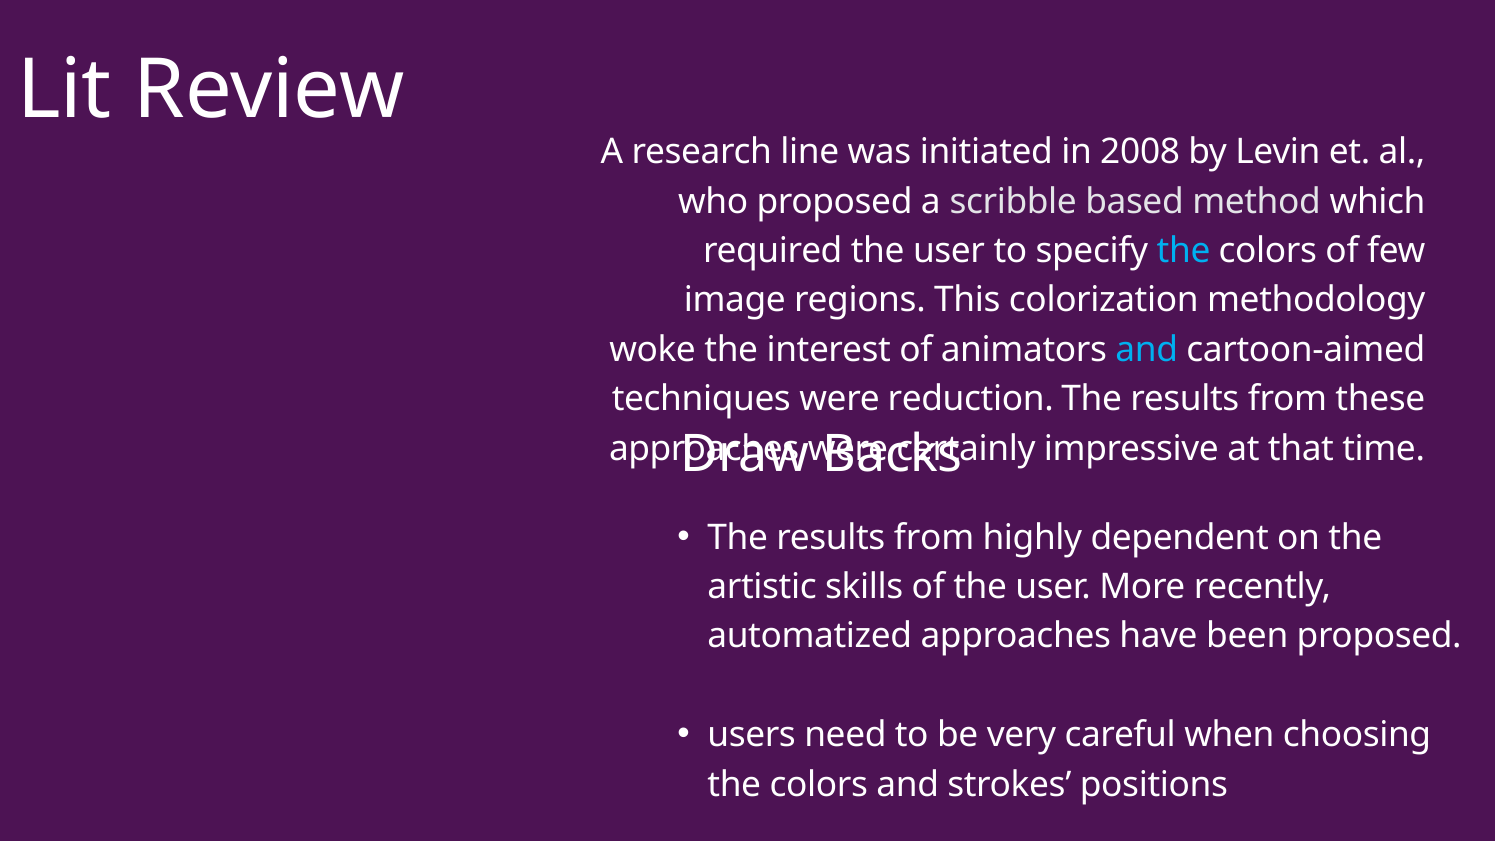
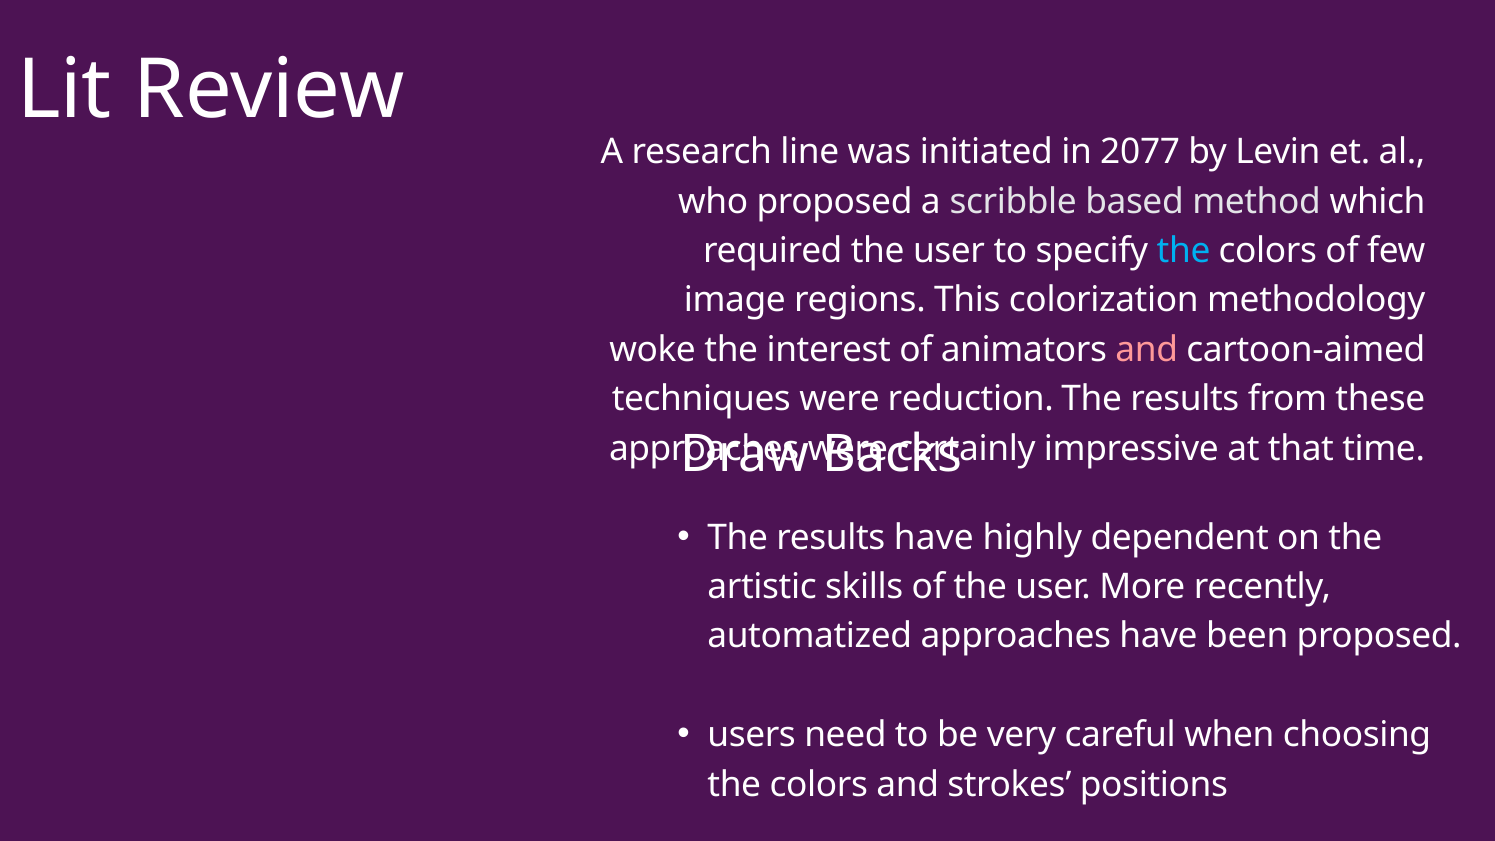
2008: 2008 -> 2077 (1140, 152)
and colour: light blue -> pink (1147, 350)
from: from -> have (934, 537)
